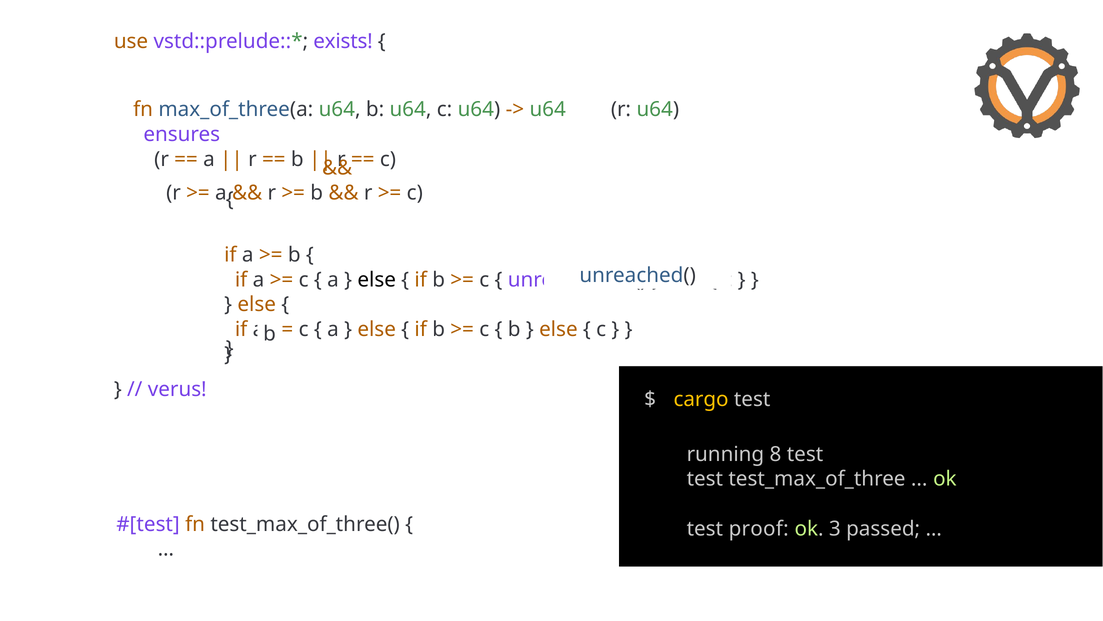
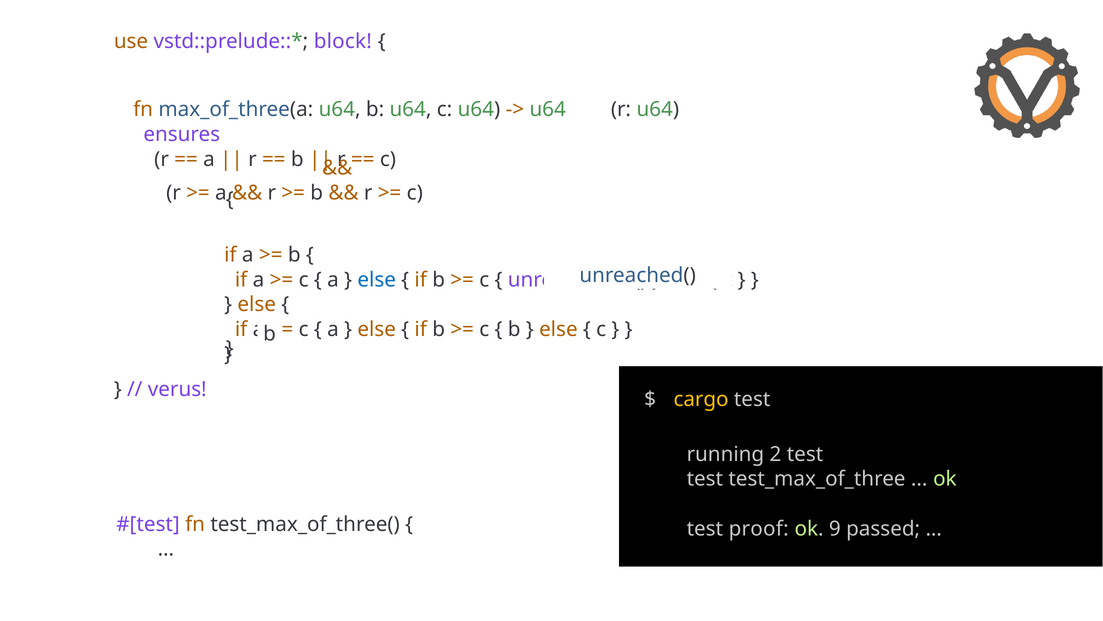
exists: exists -> block (343, 42)
else colour: black -> blue (377, 280)
8: 8 -> 2 (775, 454)
3: 3 -> 9 (835, 528)
